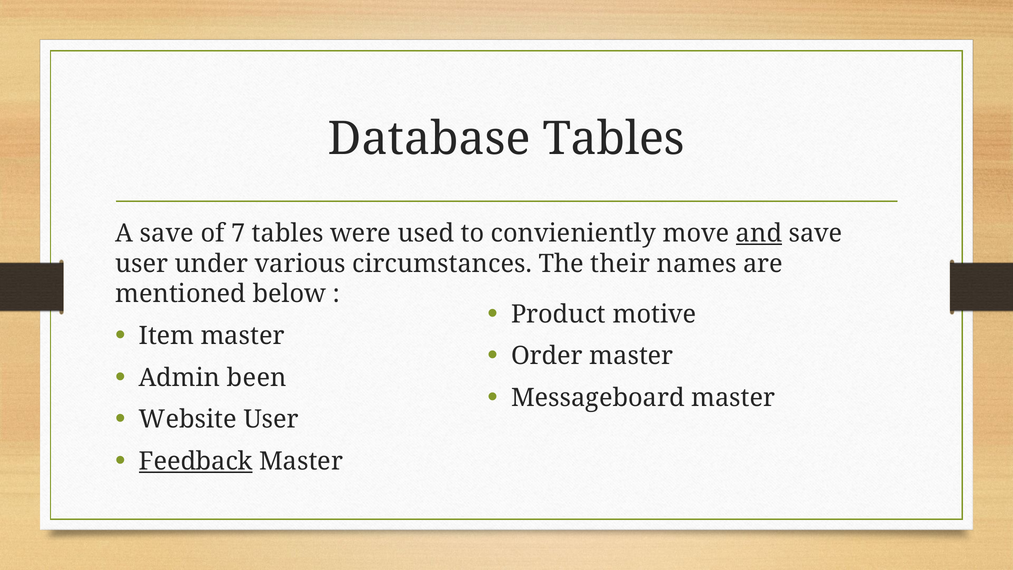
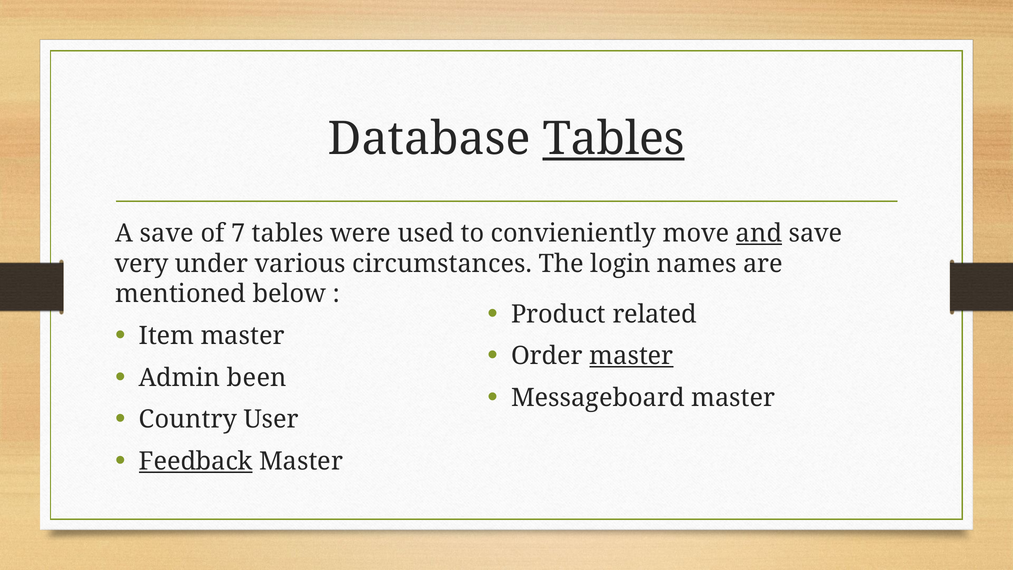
Tables underline: none -> present (614, 139)
user: user -> very (142, 264)
their: their -> login (620, 264)
motive: motive -> related (655, 314)
master underline: none -> present (631, 356)
Website: Website -> Country (188, 419)
